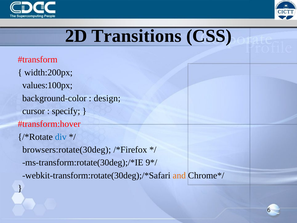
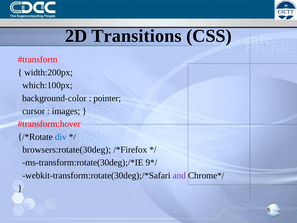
values:100px: values:100px -> which:100px (47, 85)
design: design -> pointer (107, 98)
specify: specify -> images (66, 111)
and colour: orange -> purple (179, 175)
